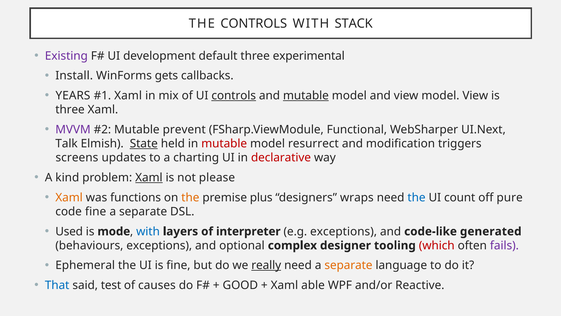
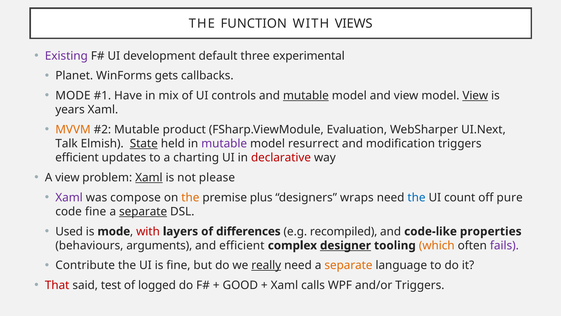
THE CONTROLS: CONTROLS -> FUNCTION (254, 23)
STACK: STACK -> VIEWS (354, 23)
Install: Install -> Planet (74, 76)
YEARS: YEARS -> MODE (73, 96)
Xaml: Xaml -> Have (128, 96)
controls underline: present -> none (234, 96)
View underline: none -> present (475, 96)
three: three -> years (70, 110)
MVVM colour: purple -> orange (73, 129)
prevent: prevent -> product (184, 129)
Functional: Functional -> Evaluation (357, 129)
mutable colour: red -> purple (224, 143)
screens: screens -> efficient (77, 157)
A kind: kind -> view (67, 177)
Xaml colour: orange -> purple (69, 197)
functions: functions -> compose (136, 197)
separate underline: none -> present (143, 211)
with colour: blue -> red (148, 231)
interpreter: interpreter -> differences (248, 231)
e.g exceptions: exceptions -> recompiled (344, 231)
generated: generated -> properties (491, 231)
behaviours exceptions: exceptions -> arguments (159, 245)
and optional: optional -> efficient (242, 245)
designer underline: none -> present (345, 245)
which colour: red -> orange (437, 245)
Ephemeral: Ephemeral -> Contribute (85, 265)
That colour: blue -> red (57, 285)
causes: causes -> logged (157, 285)
able: able -> calls (313, 285)
and/or Reactive: Reactive -> Triggers (420, 285)
